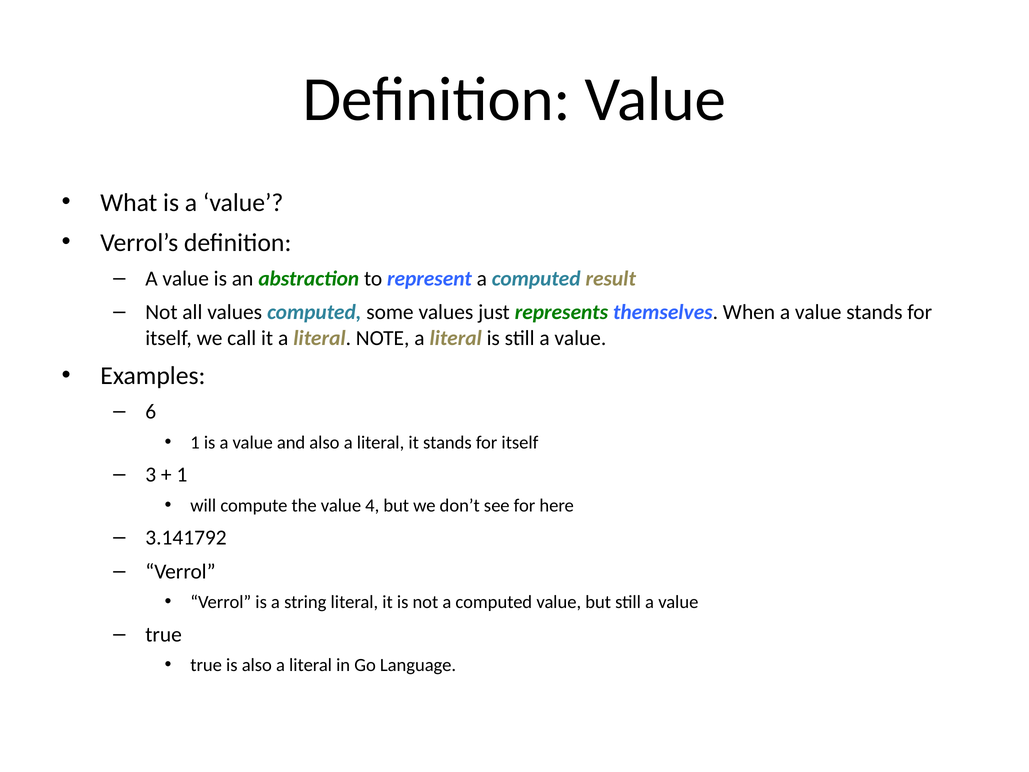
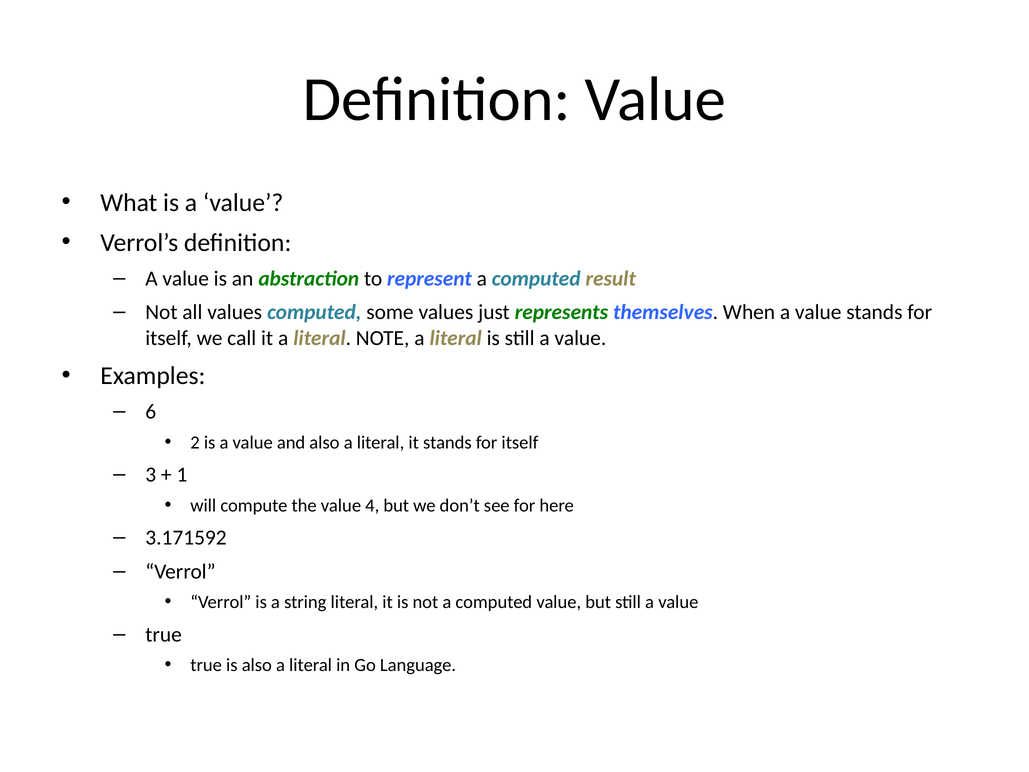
1: 1 -> 2 (195, 442)
3.141792: 3.141792 -> 3.171592 (186, 538)
